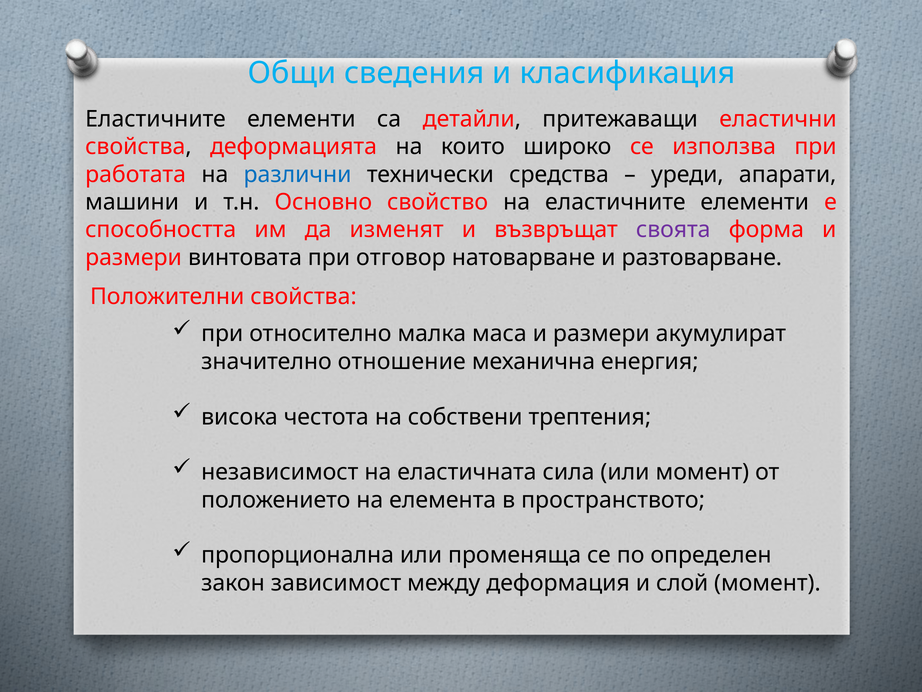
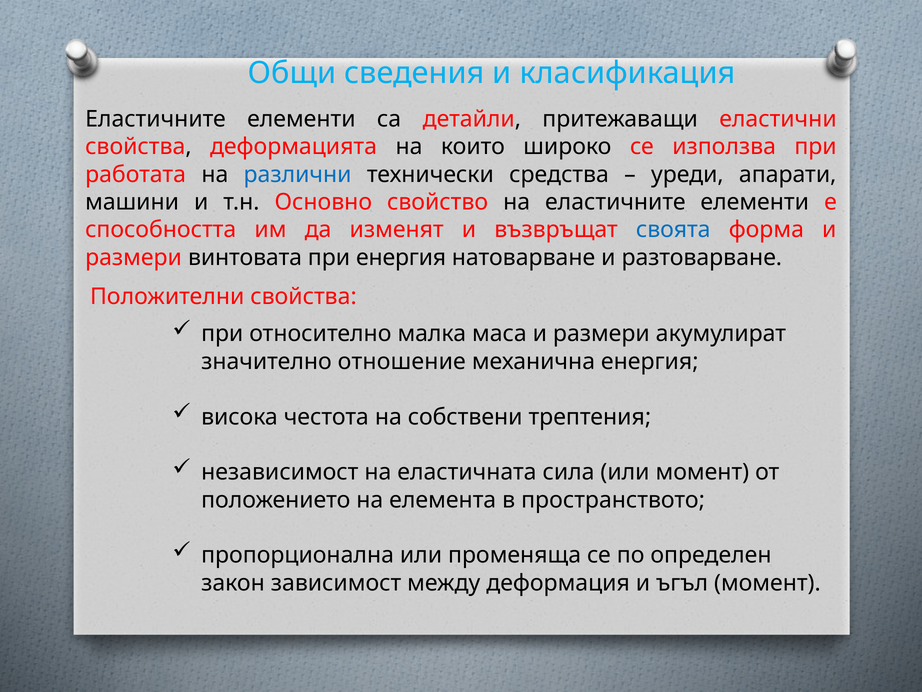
своята colour: purple -> blue (673, 230)
при отговор: отговор -> енергия (401, 257)
слой: слой -> ъгъл (682, 583)
